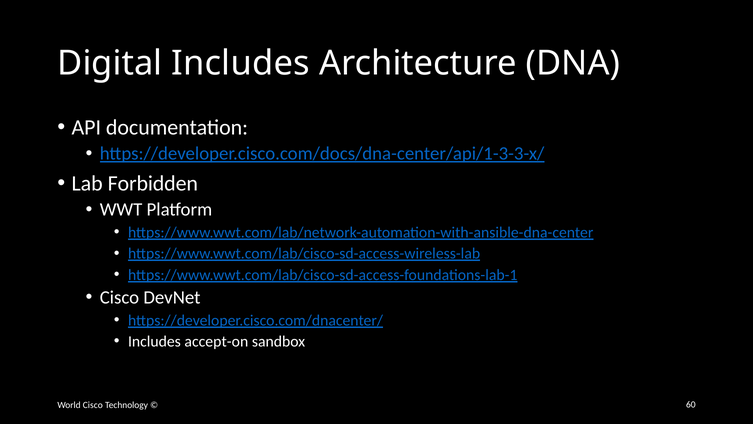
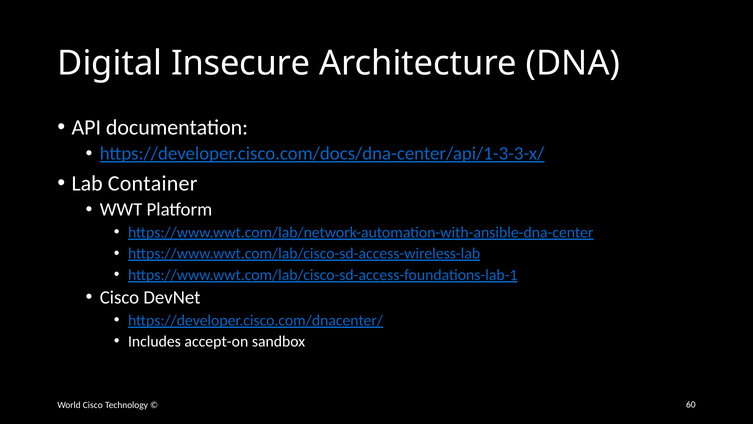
Digital Includes: Includes -> Insecure (241, 63)
Forbidden: Forbidden -> Container (153, 183)
